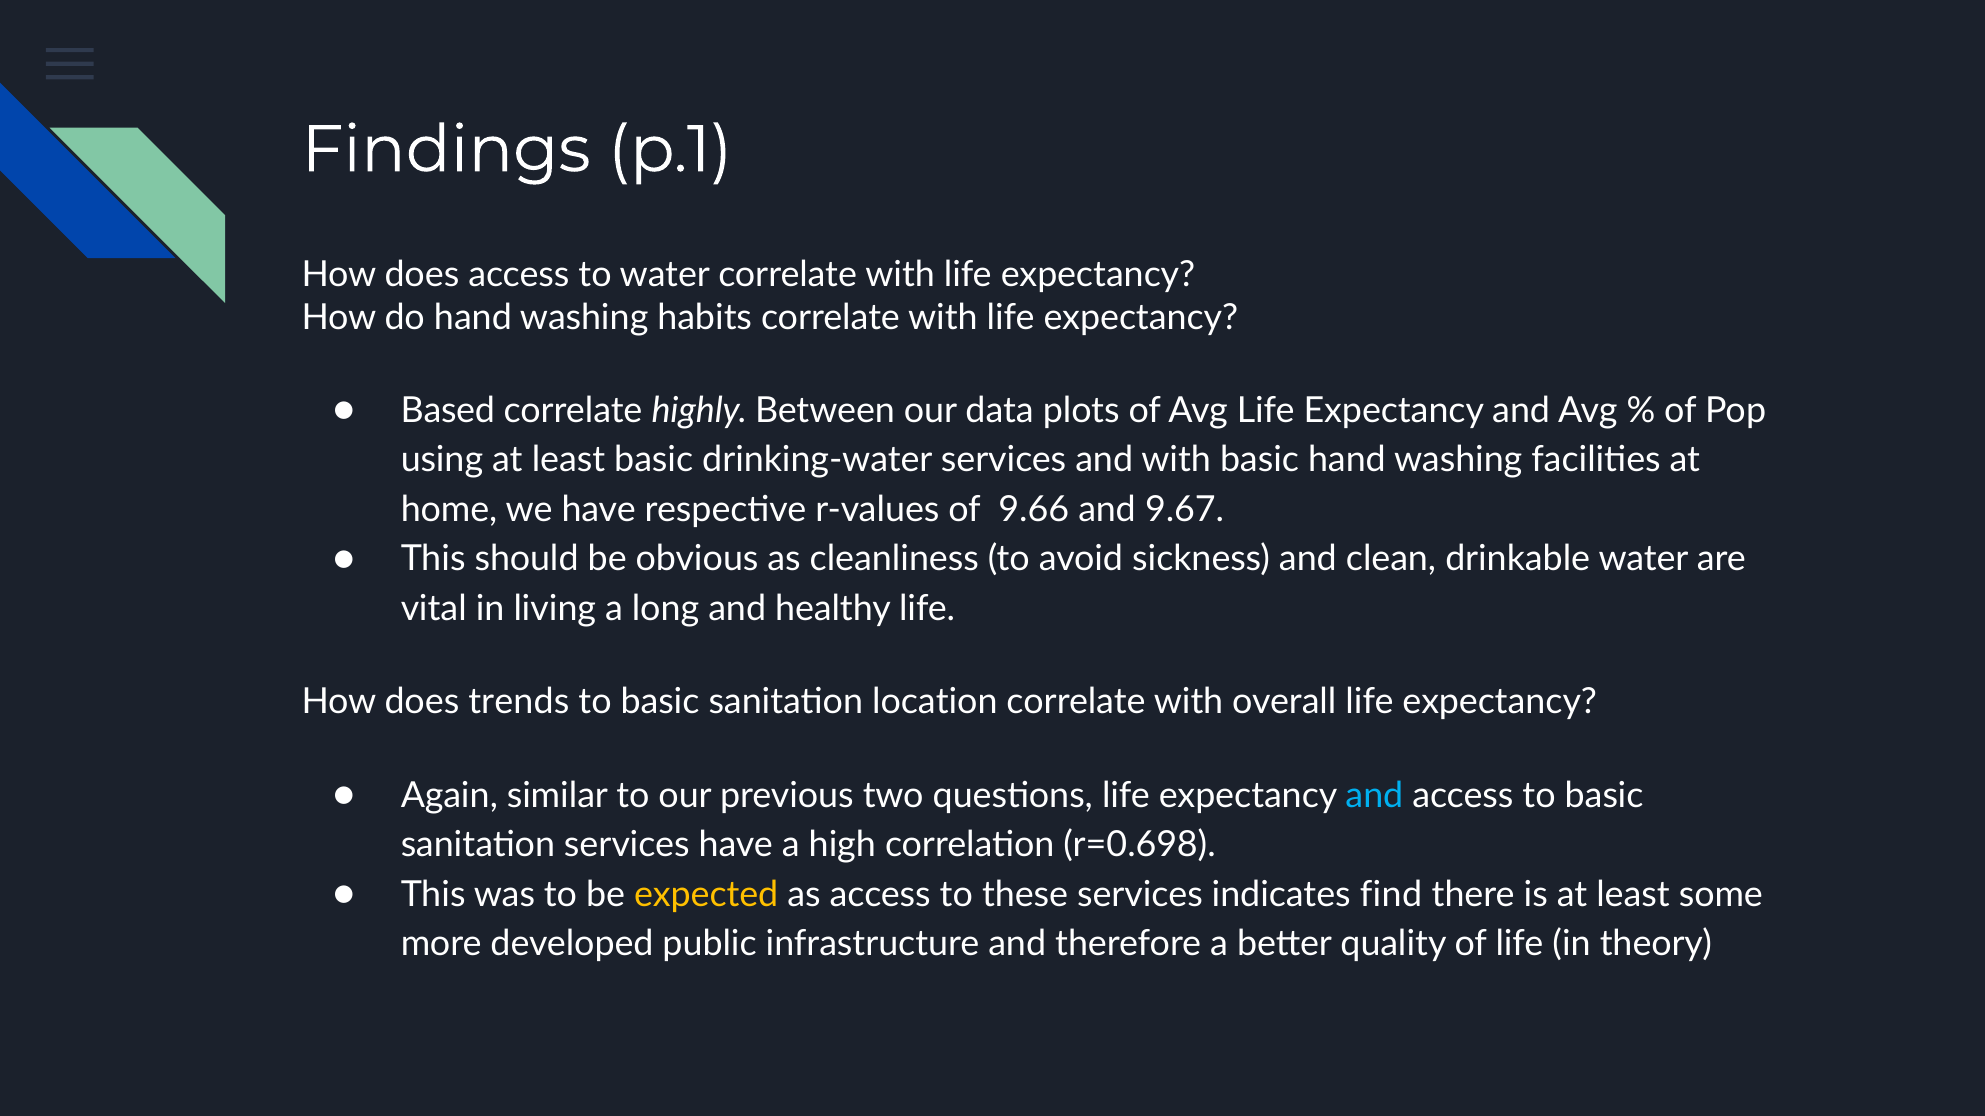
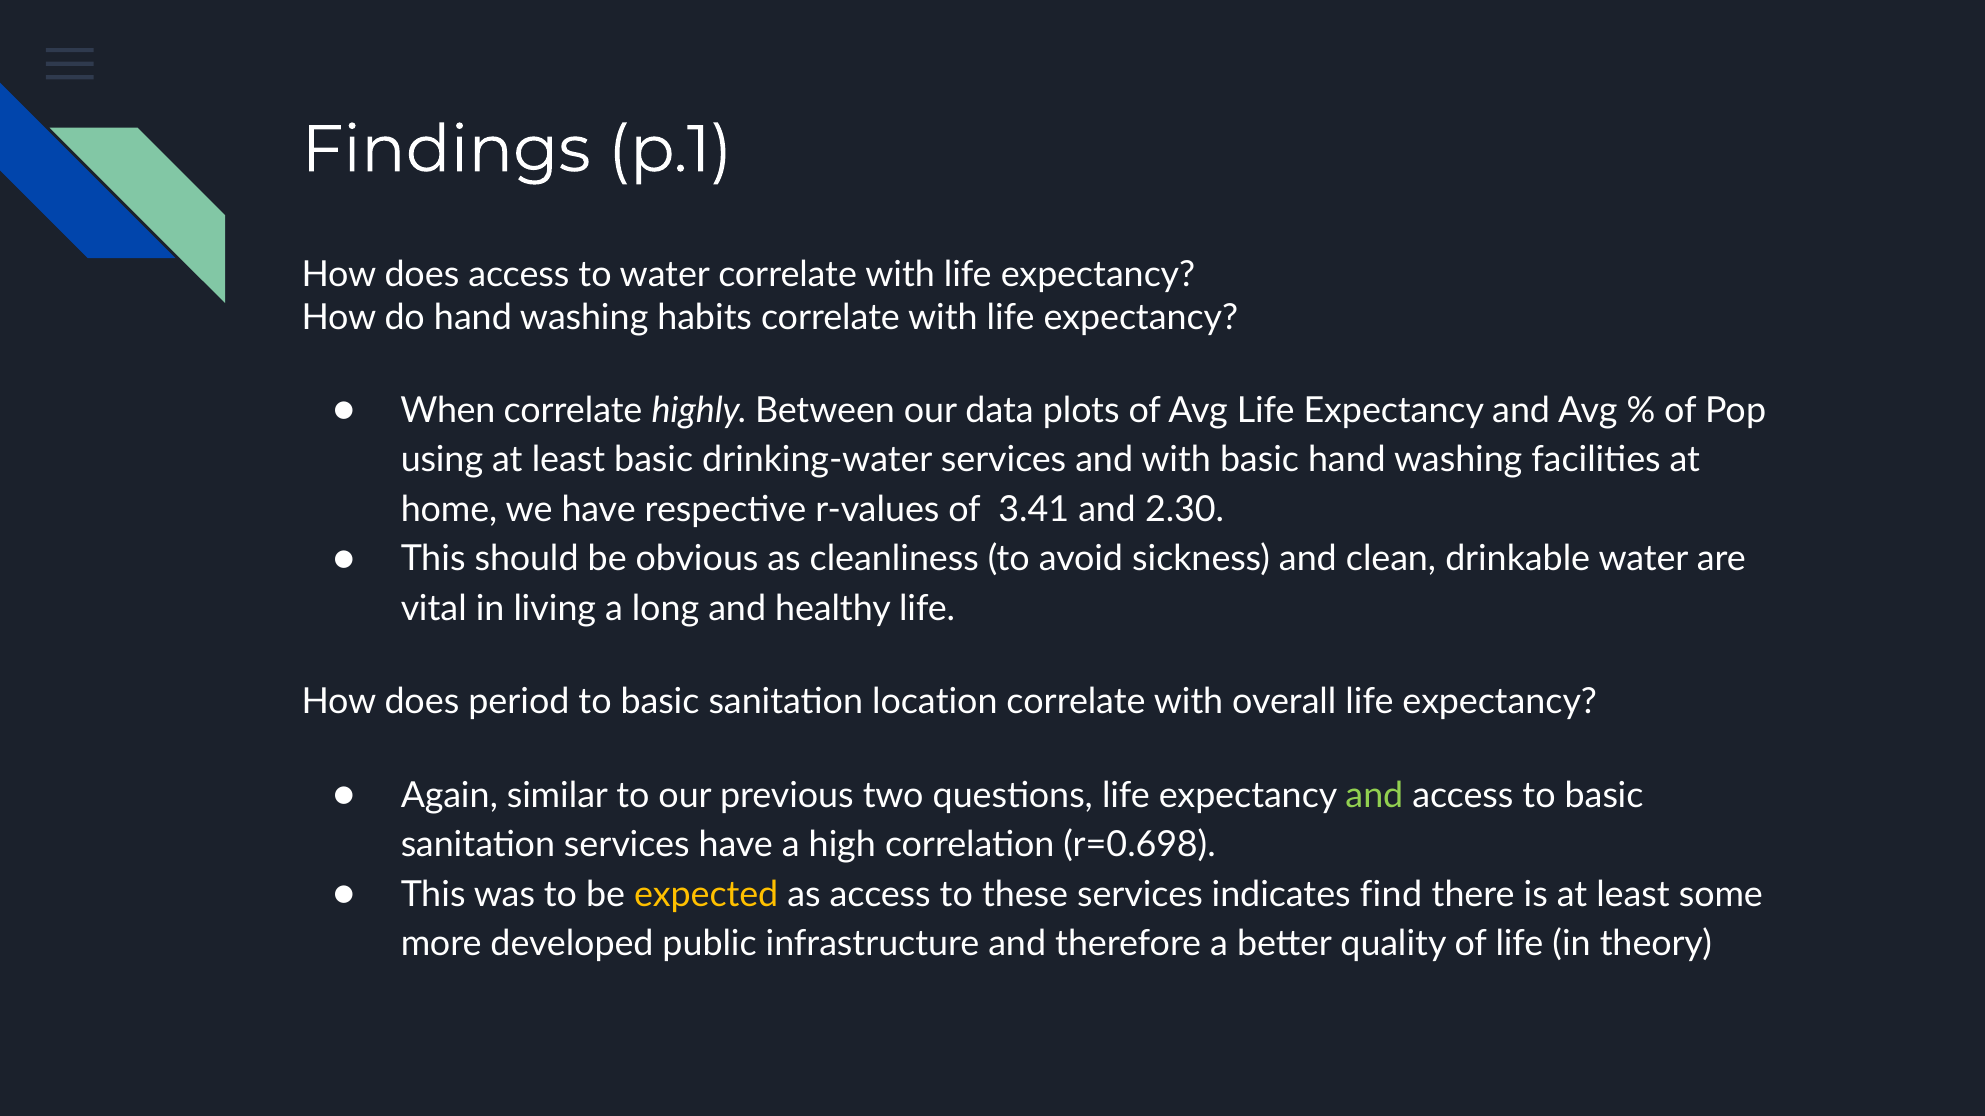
Based: Based -> When (448, 411)
9.66: 9.66 -> 3.41 (1034, 510)
9.67: 9.67 -> 2.30 (1185, 510)
trends: trends -> period (519, 702)
and colour: light blue -> light green (1374, 796)
